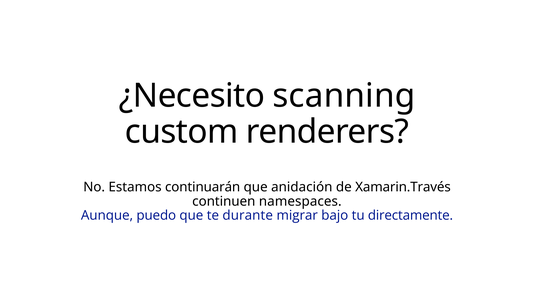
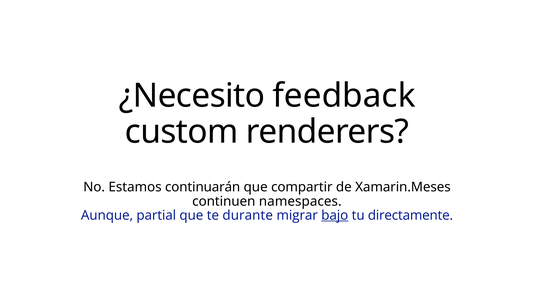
scanning: scanning -> feedback (344, 95)
anidación: anidación -> compartir (302, 187)
Xamarin.Través: Xamarin.Través -> Xamarin.Meses (403, 187)
puedo: puedo -> partial (156, 215)
bajo underline: none -> present (335, 215)
